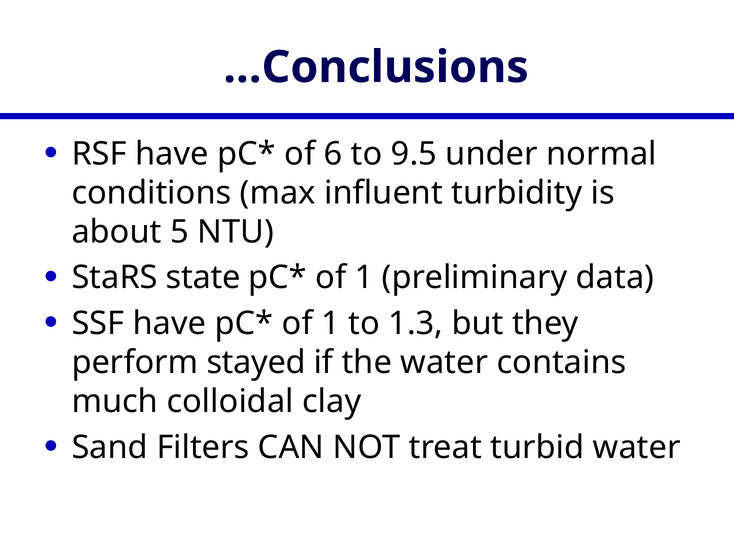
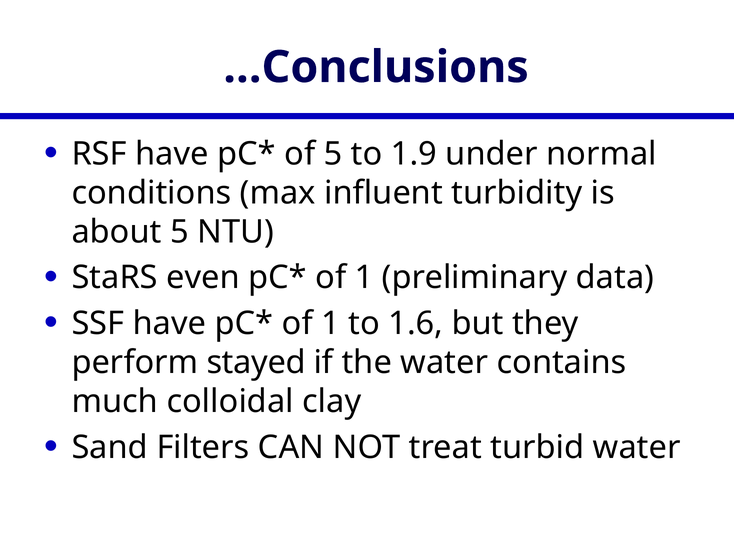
of 6: 6 -> 5 (333, 154)
9.5: 9.5 -> 1.9 (414, 154)
state: state -> even (203, 278)
1.3: 1.3 -> 1.6 (416, 324)
